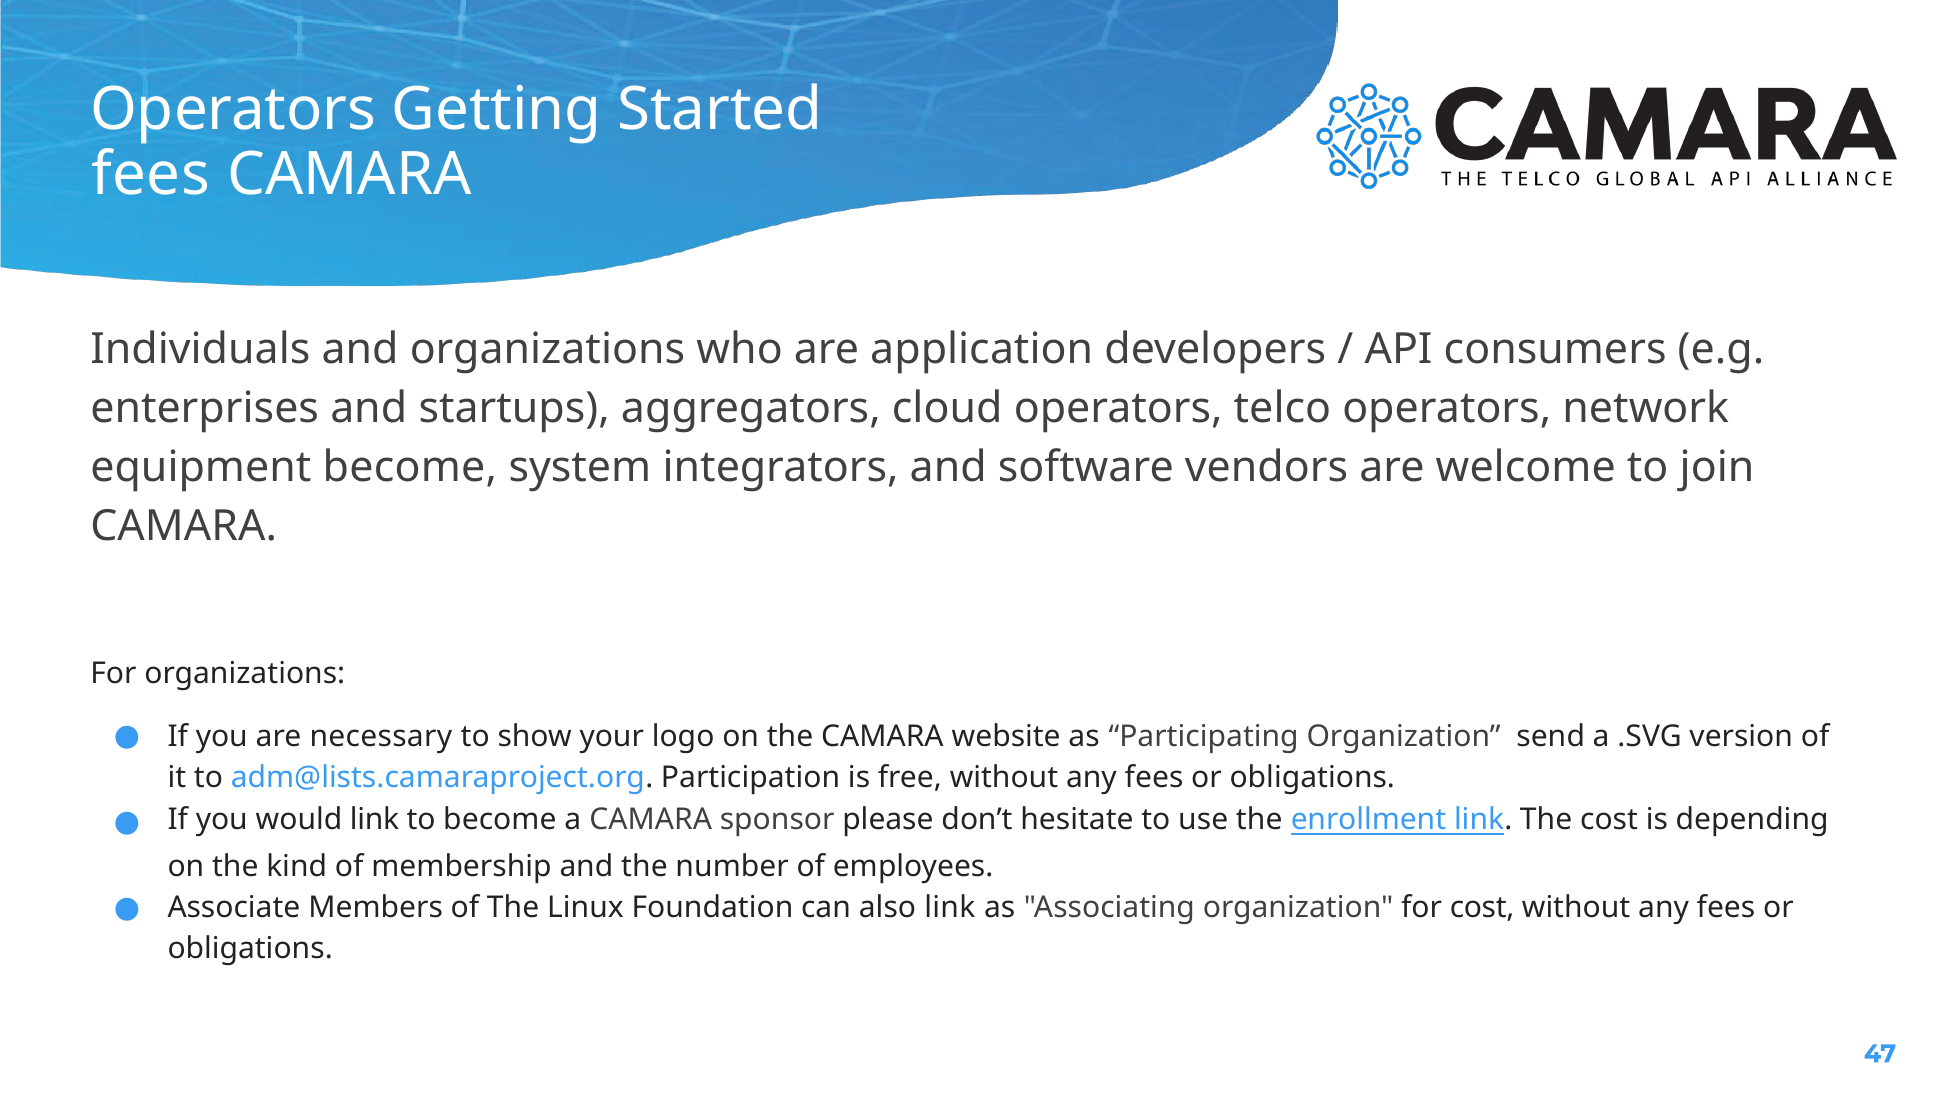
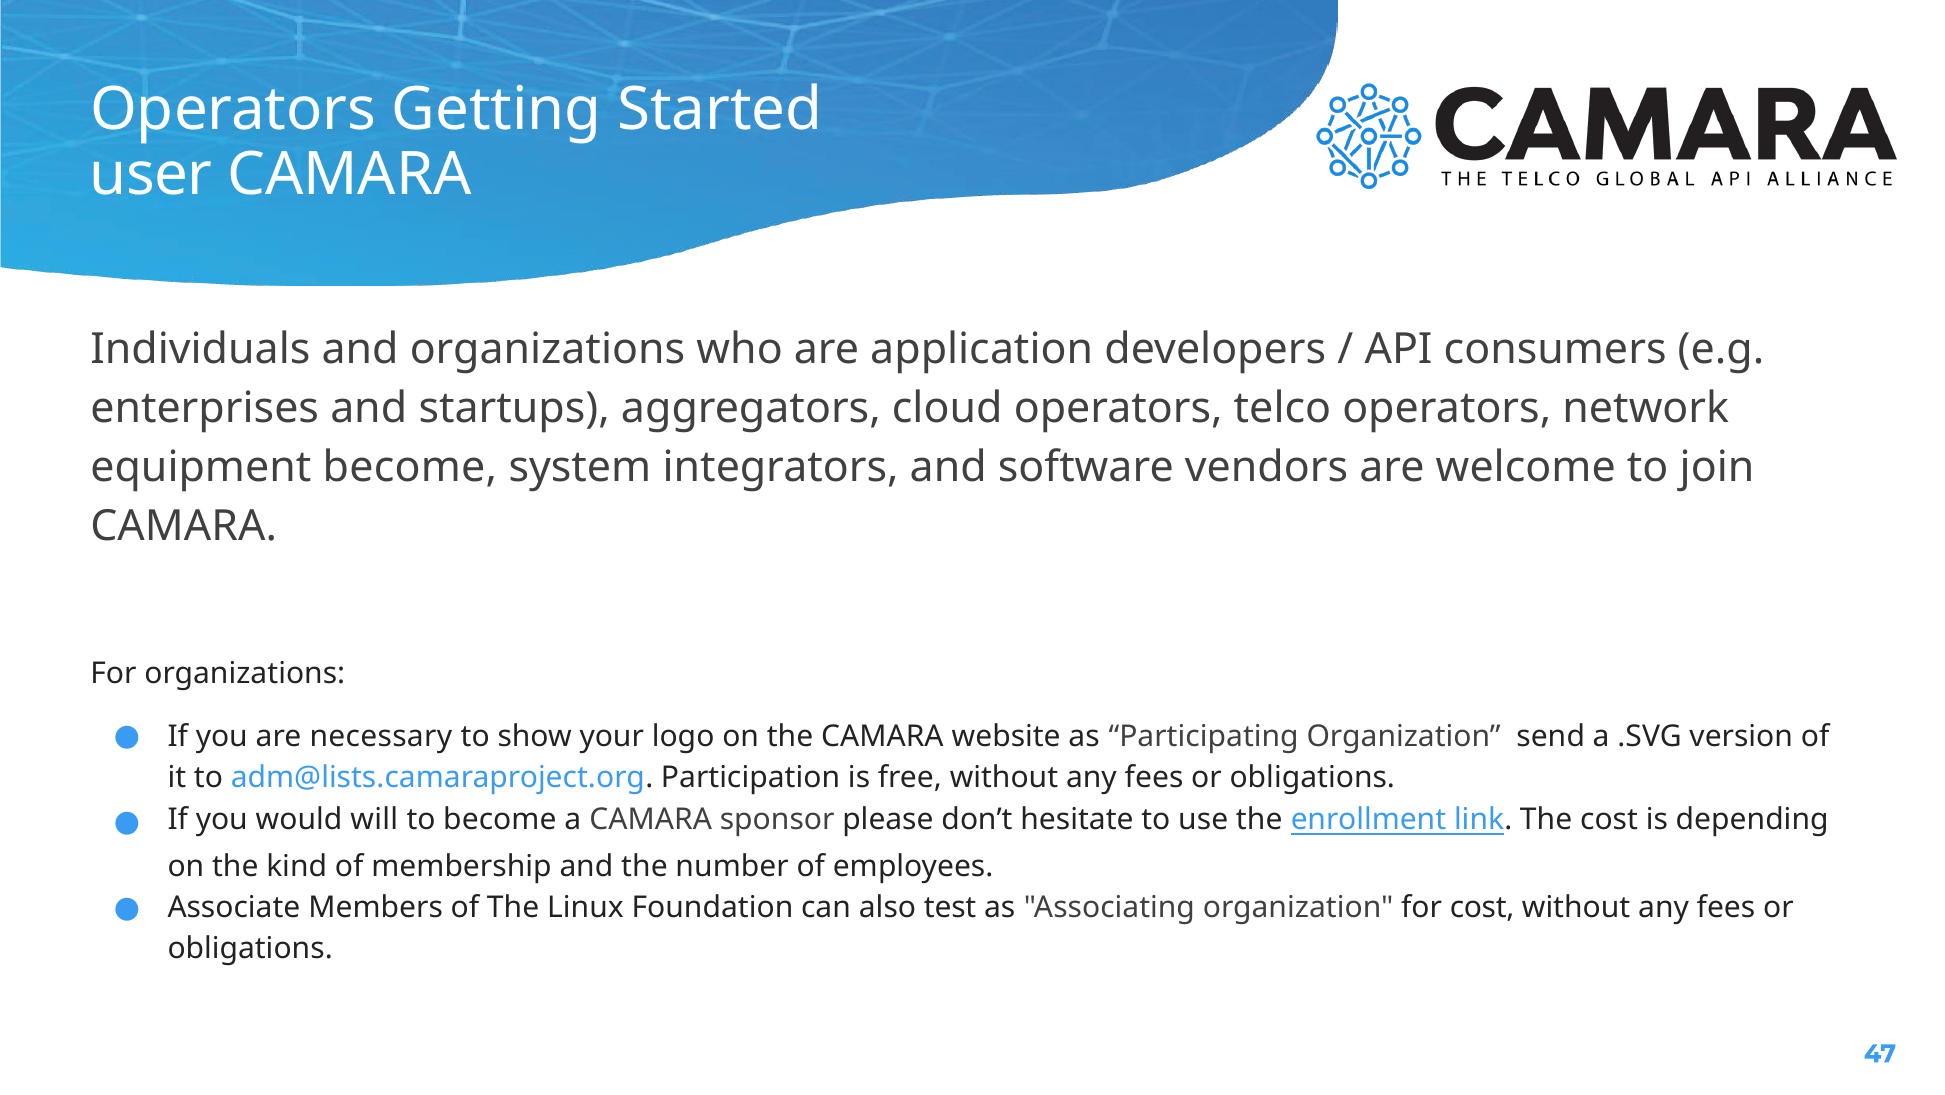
fees: fees -> user (151, 174)
would link: link -> will (374, 820)
also link: link -> test (950, 907)
